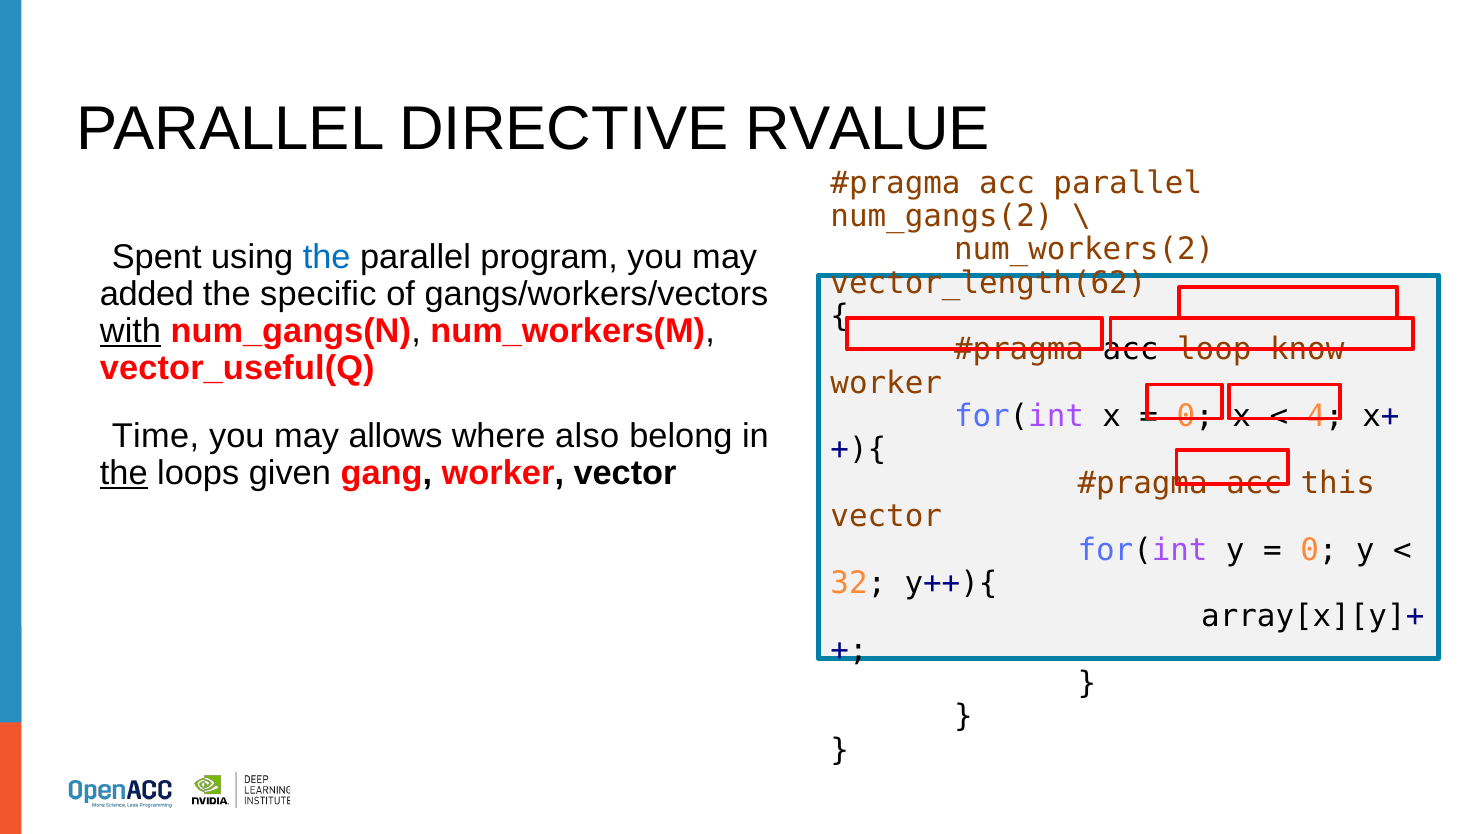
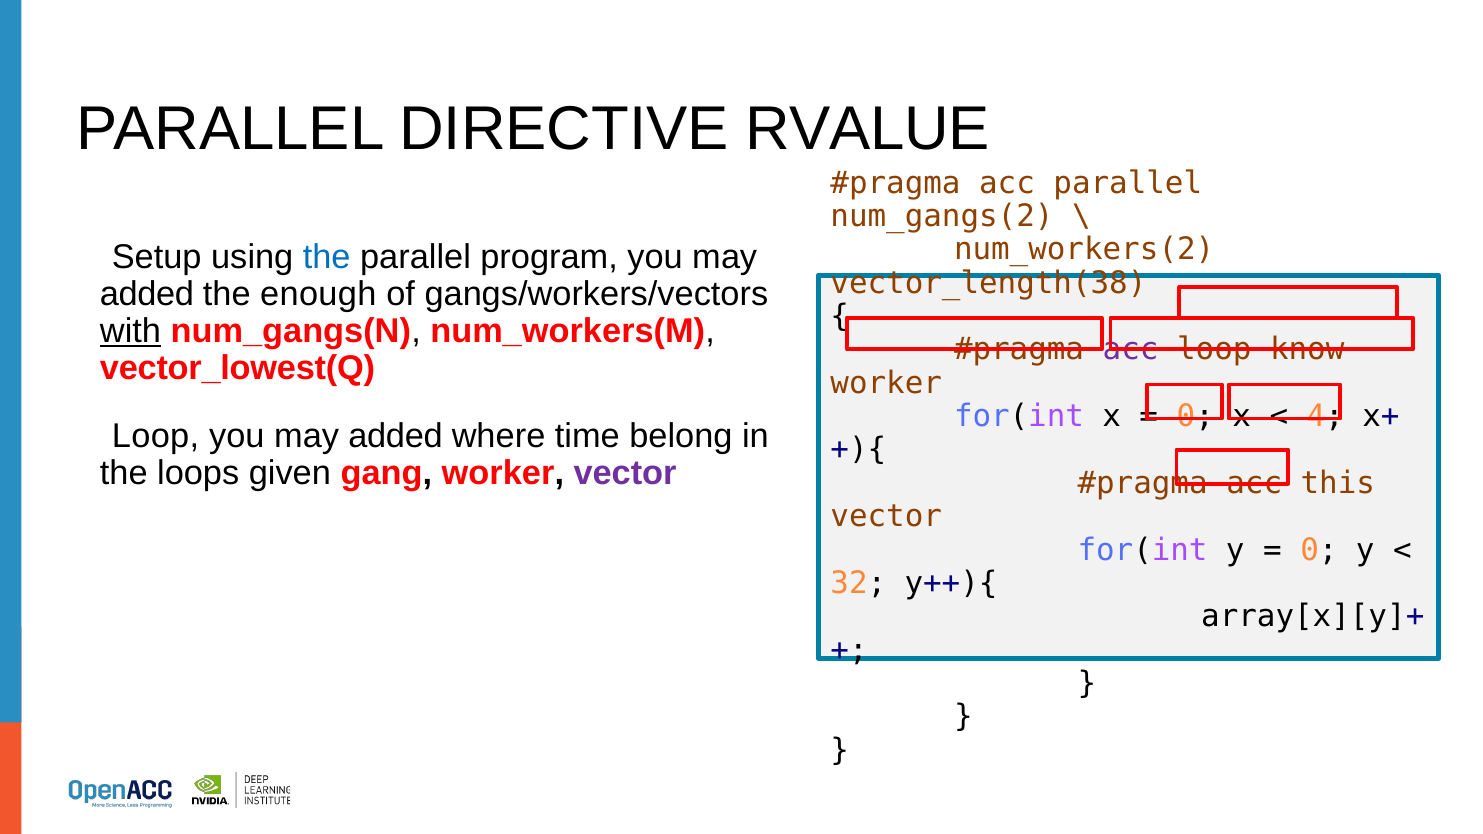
Spent: Spent -> Setup (157, 257)
vector_length(62: vector_length(62 -> vector_length(38 (988, 283)
specific: specific -> enough (318, 294)
acc colour: black -> purple (1131, 350)
vector_useful(Q: vector_useful(Q -> vector_lowest(Q (237, 368)
Time: Time -> Loop (156, 436)
allows: allows -> added (396, 436)
also: also -> time (587, 436)
the underline: present -> none (124, 473)
vector colour: black -> purple (625, 473)
